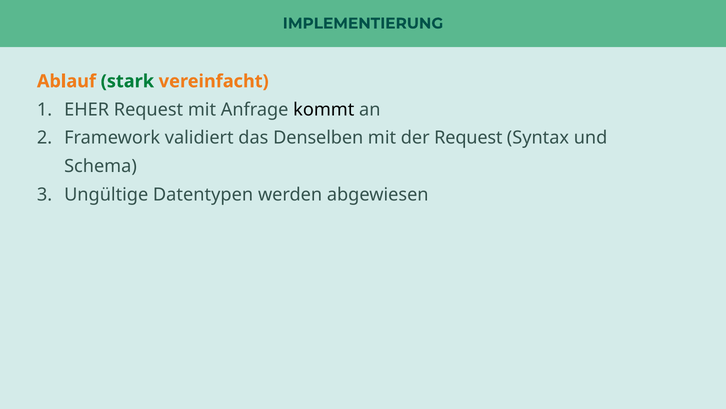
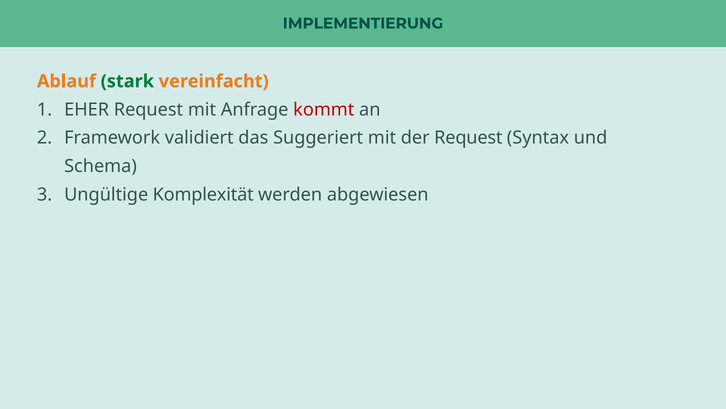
kommt colour: black -> red (324, 109)
Denselben: Denselben -> Suggeriert (318, 138)
Datentypen: Datentypen -> Komplexität (203, 194)
